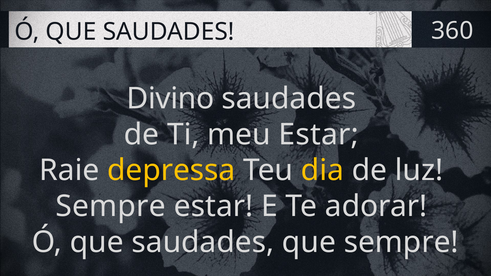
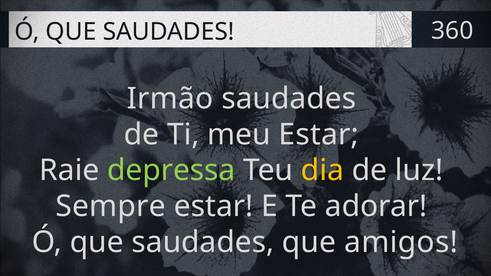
Divino: Divino -> Irmão (170, 99)
depressa colour: yellow -> light green (171, 171)
que sempre: sempre -> amigos (401, 243)
